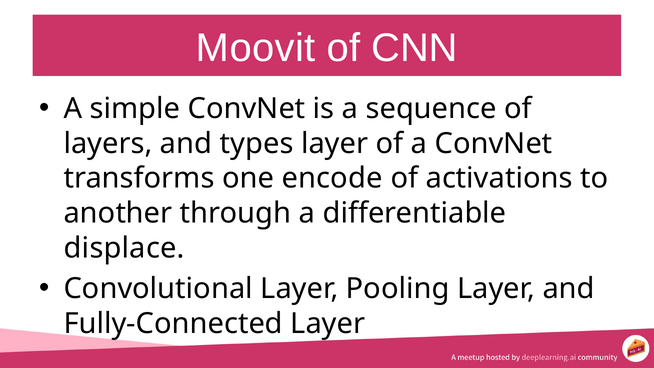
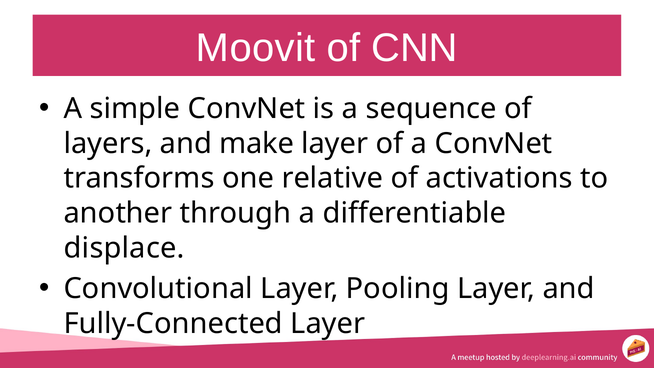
types: types -> make (257, 143)
encode: encode -> relative (332, 178)
